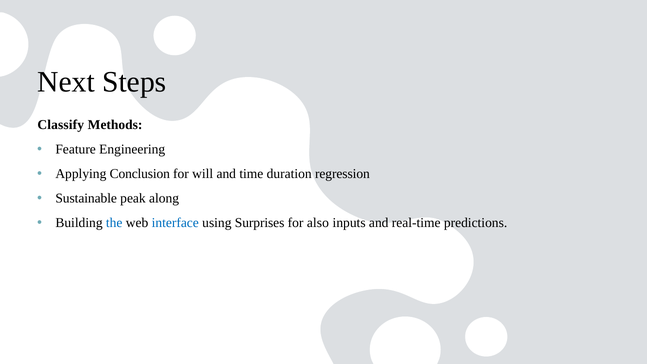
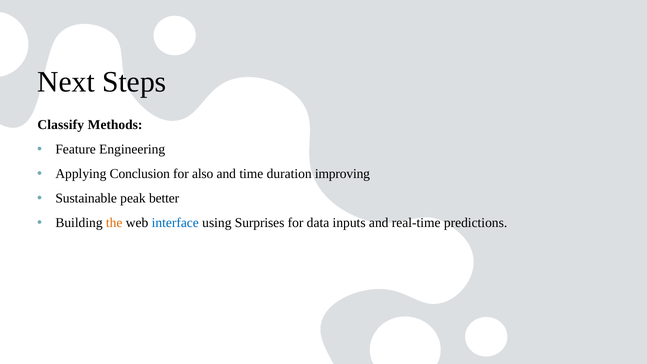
will: will -> also (203, 174)
regression: regression -> improving (342, 174)
along: along -> better (164, 198)
the colour: blue -> orange (114, 223)
also: also -> data (318, 223)
